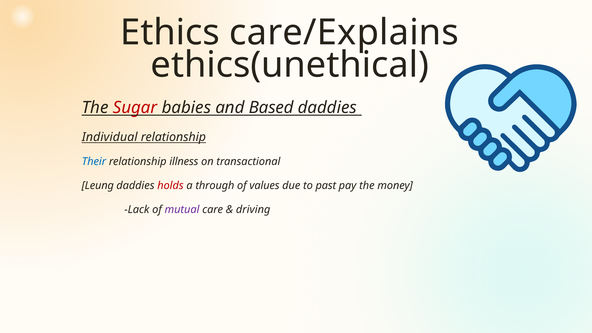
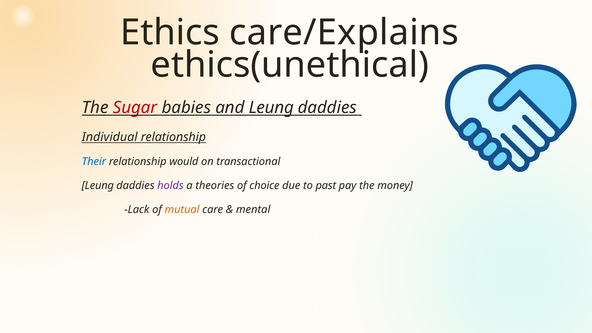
and Based: Based -> Leung (271, 107)
illness: illness -> would (184, 162)
holds colour: red -> purple (170, 186)
through: through -> theories (215, 186)
values: values -> choice (264, 186)
mutual colour: purple -> orange (182, 210)
driving: driving -> mental (253, 210)
